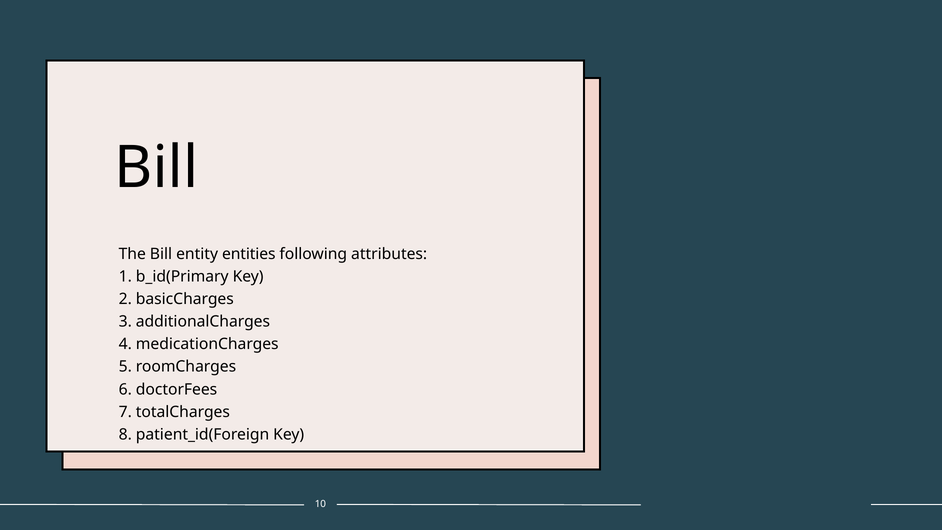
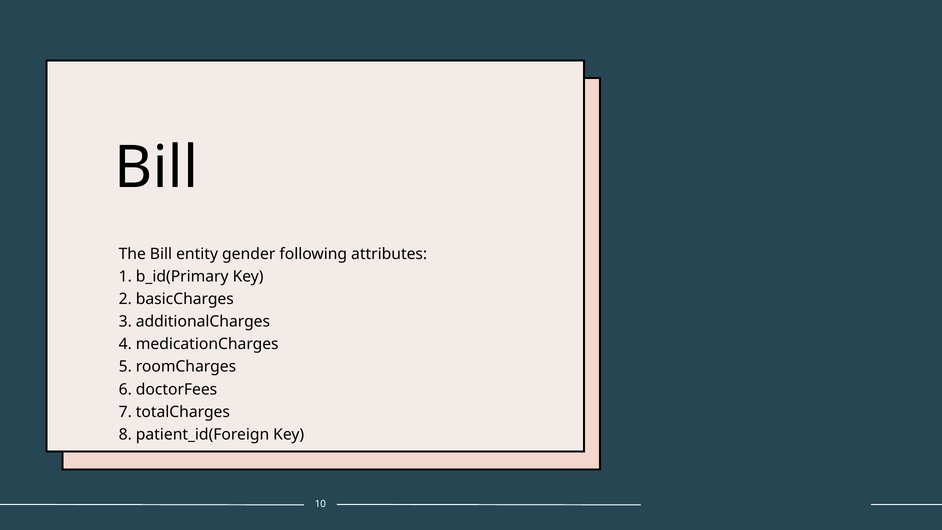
entities: entities -> gender (249, 254)
